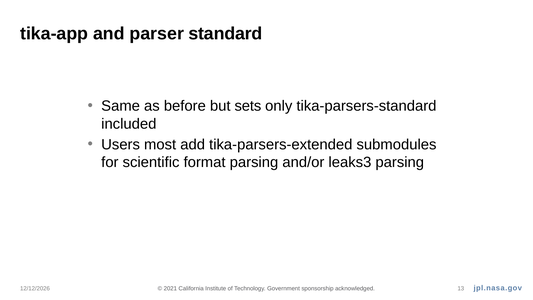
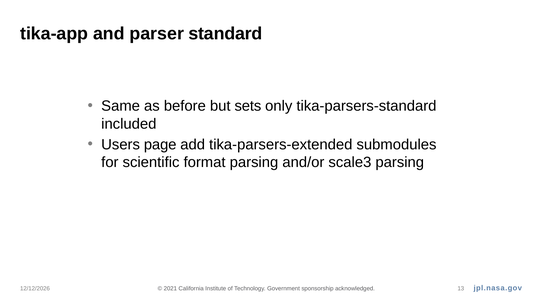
most: most -> page (160, 144)
leaks3: leaks3 -> scale3 (350, 162)
